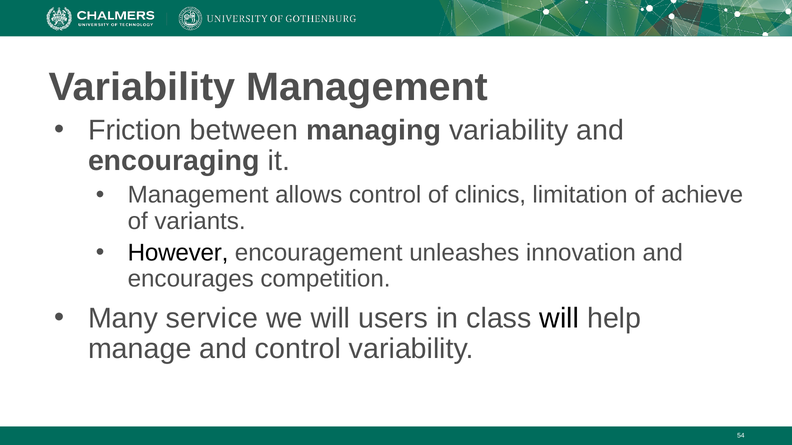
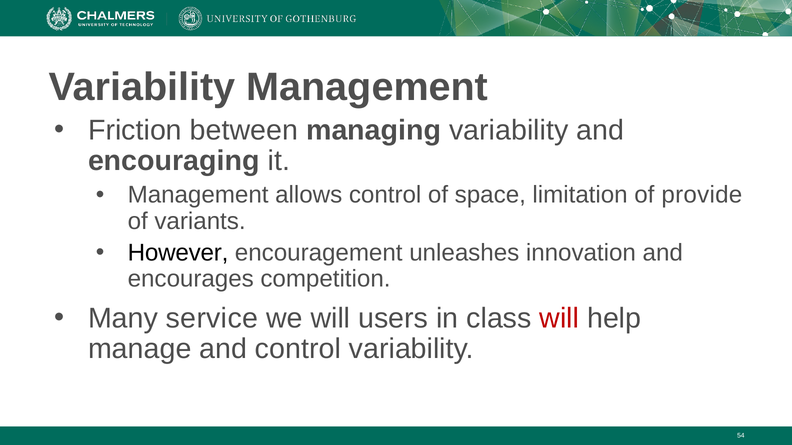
clinics: clinics -> space (490, 195)
achieve: achieve -> provide (702, 195)
will colour: black -> red (559, 319)
